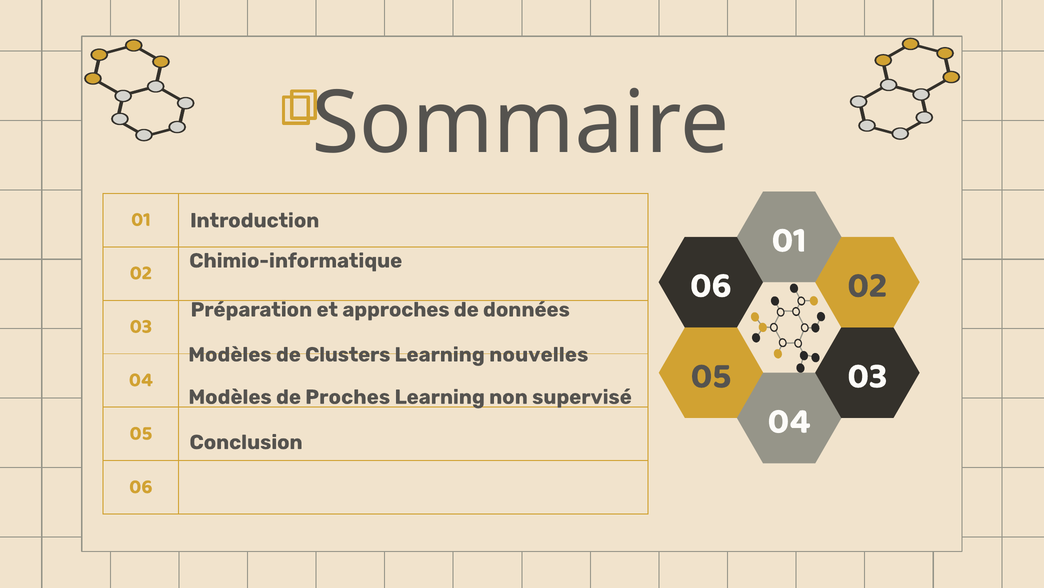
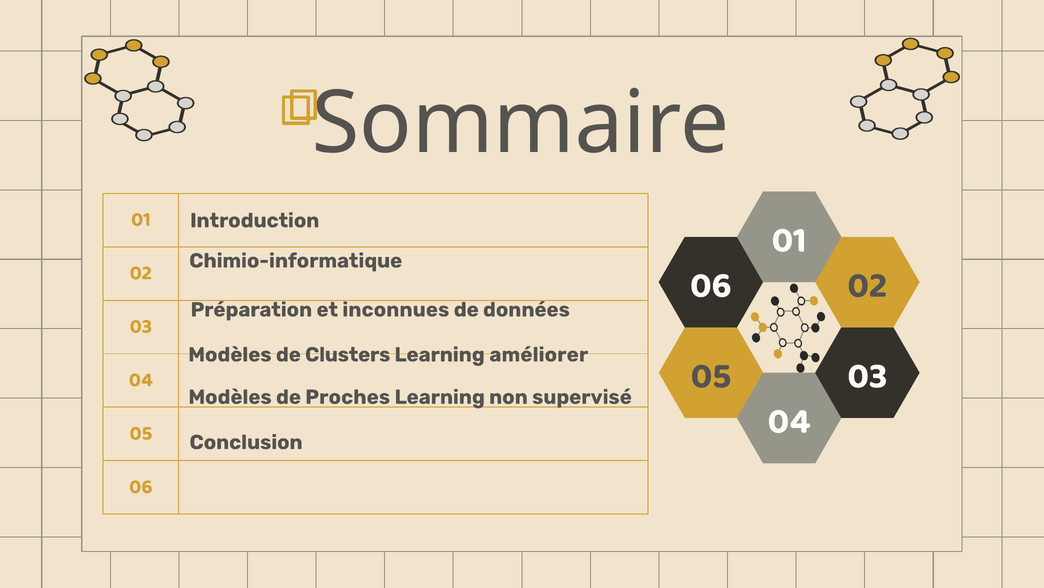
approches: approches -> inconnues (396, 309)
nouvelles: nouvelles -> améliorer (539, 354)
